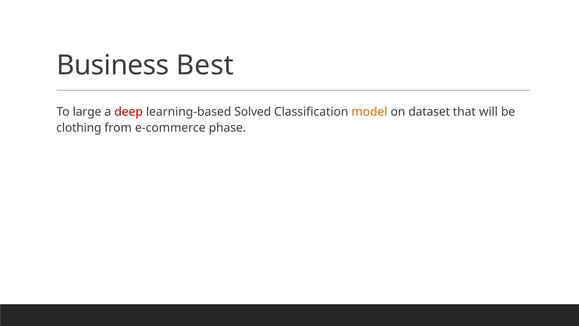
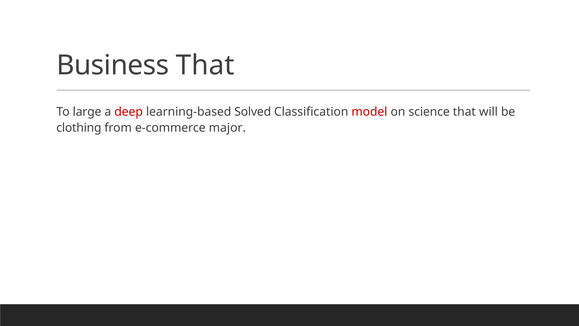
Business Best: Best -> That (205, 65)
model colour: orange -> red (369, 112)
dataset: dataset -> science (429, 112)
phase: phase -> major (227, 128)
